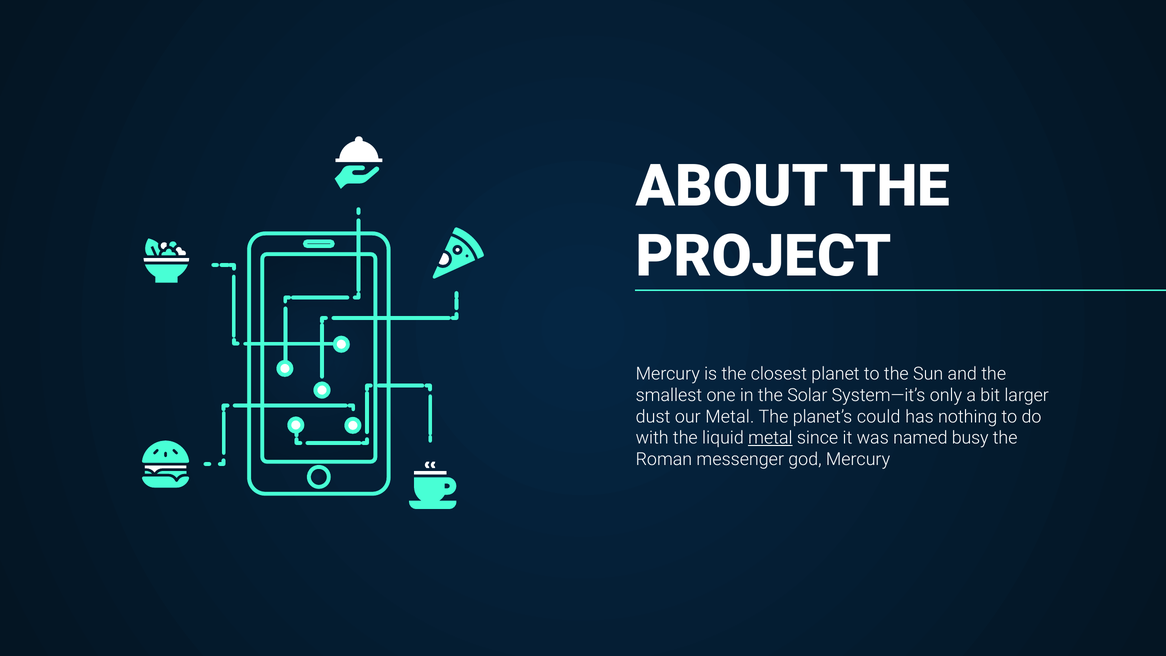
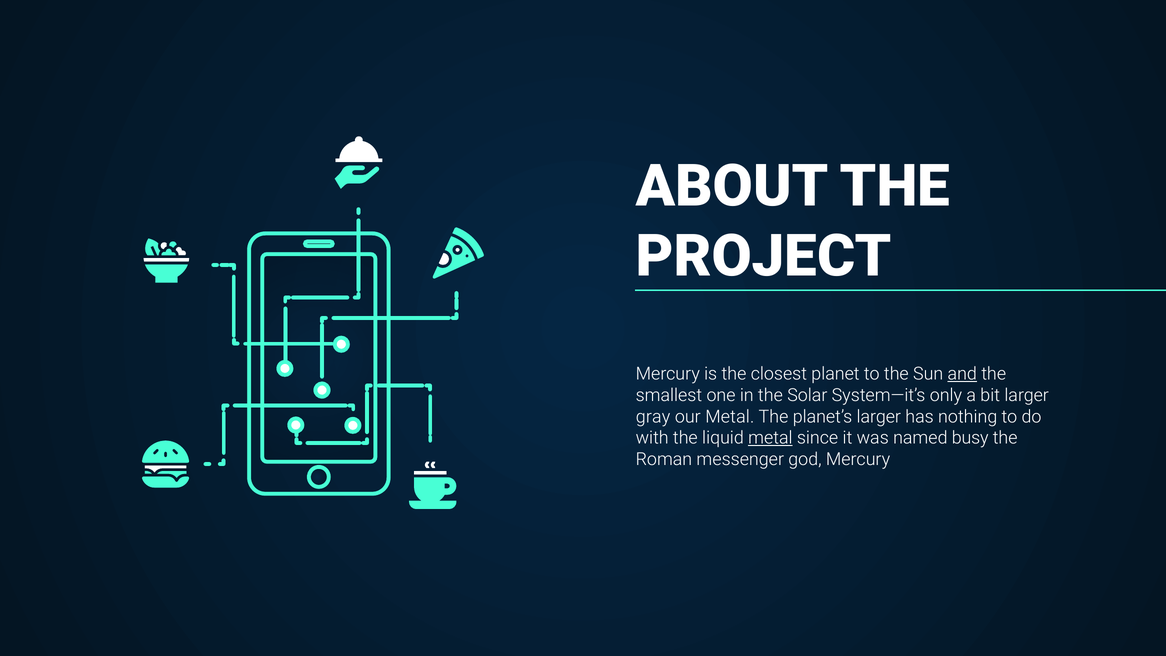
and underline: none -> present (962, 374)
dust: dust -> gray (653, 417)
planet’s could: could -> larger (879, 417)
